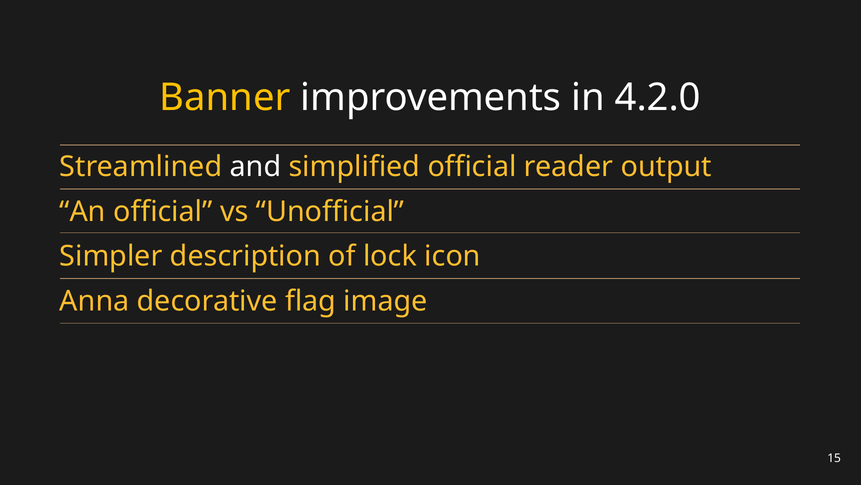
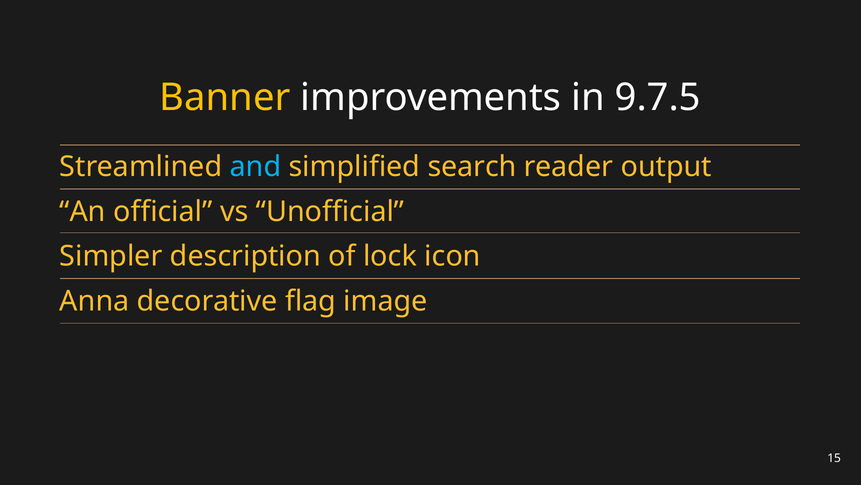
4.2.0: 4.2.0 -> 9.7.5 (658, 98)
and colour: white -> light blue (255, 167)
simplified official: official -> search (472, 167)
